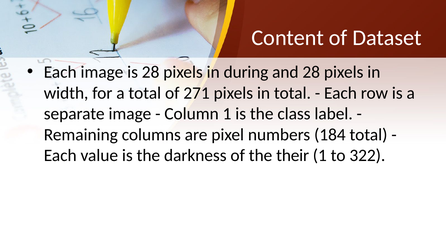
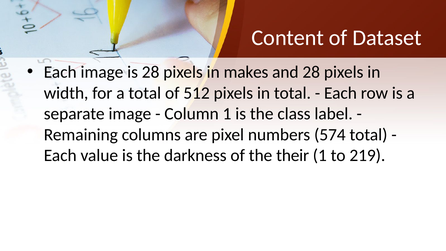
during: during -> makes (246, 72)
271: 271 -> 512 (197, 93)
184: 184 -> 574 (330, 135)
322: 322 -> 219 (367, 155)
